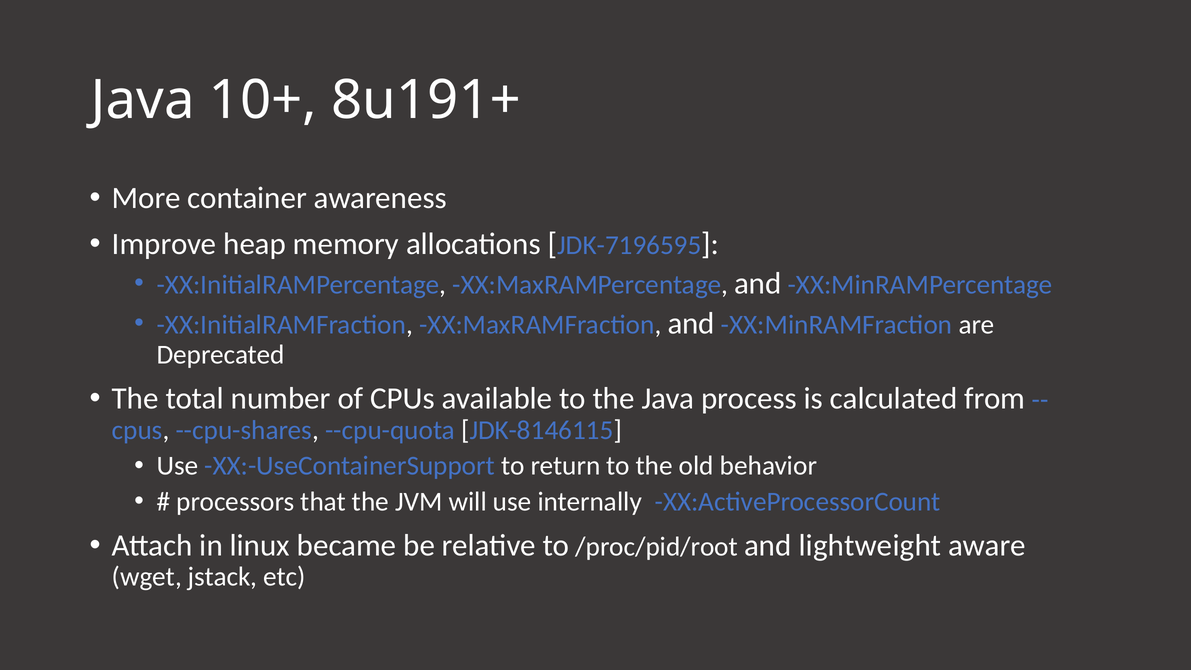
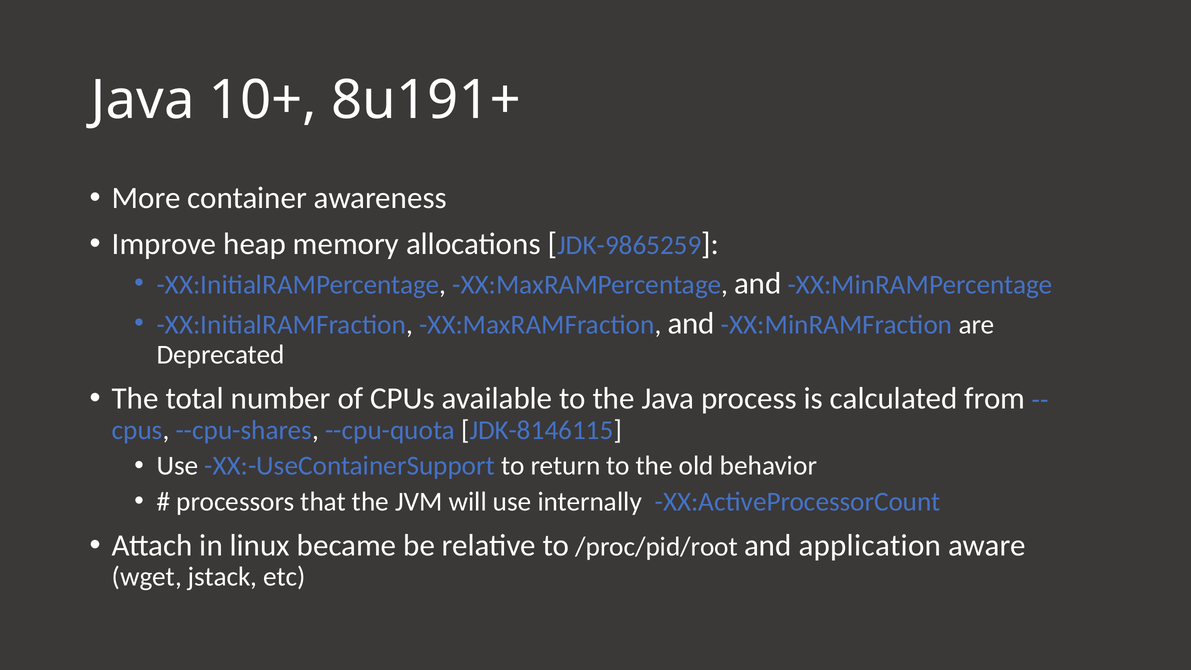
JDK-7196595: JDK-7196595 -> JDK-9865259 (629, 245)
lightweight: lightweight -> application (870, 545)
